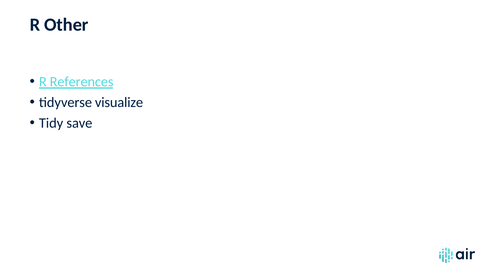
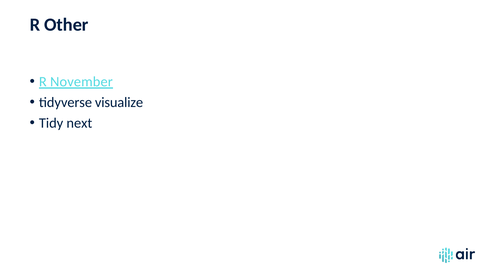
References: References -> November (81, 82)
save: save -> next (79, 123)
